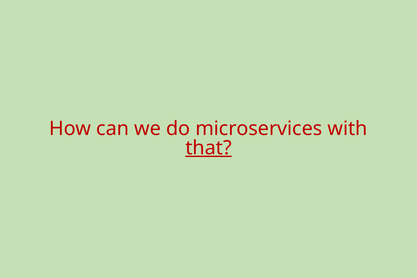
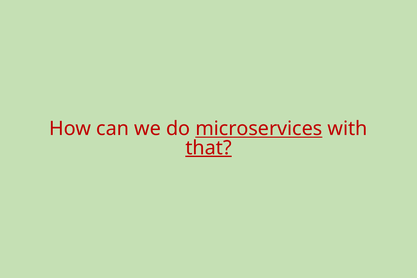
microservices underline: none -> present (259, 129)
